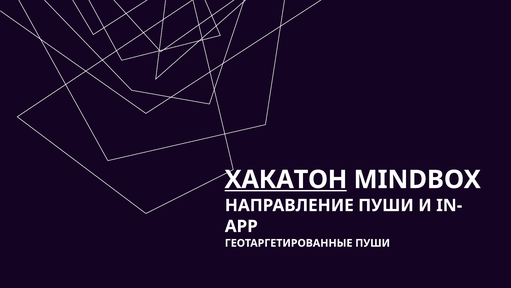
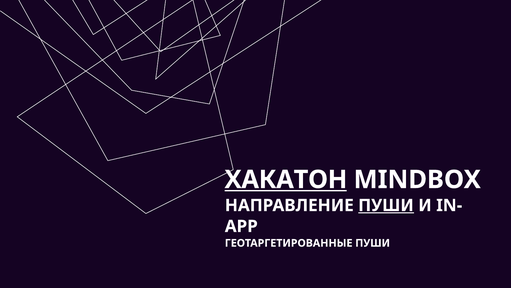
ПУШИ underline: none -> present (386, 205)
